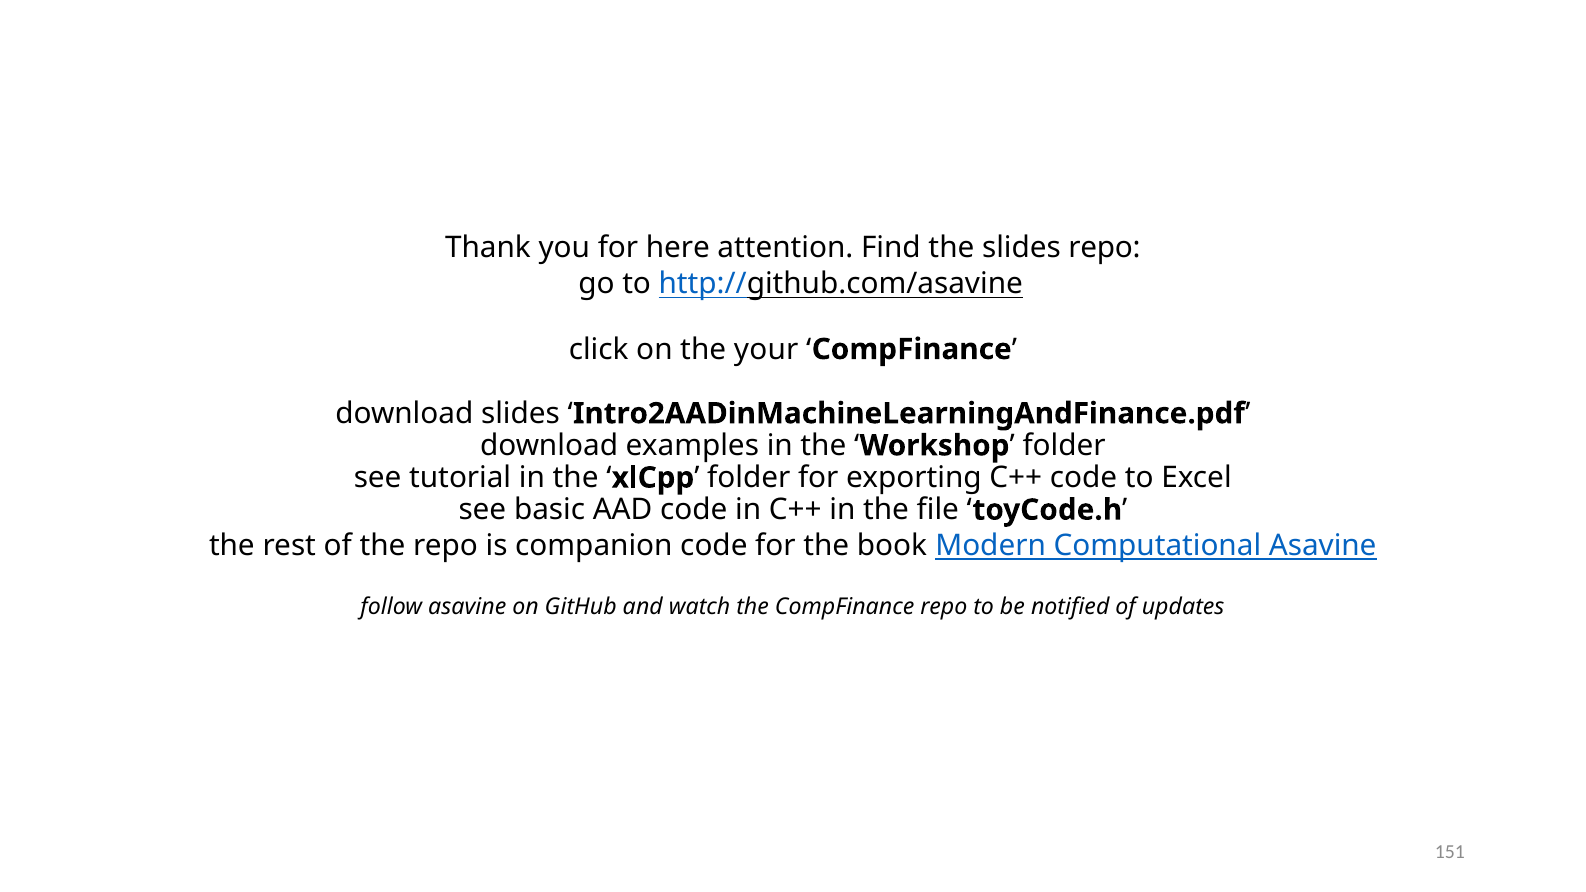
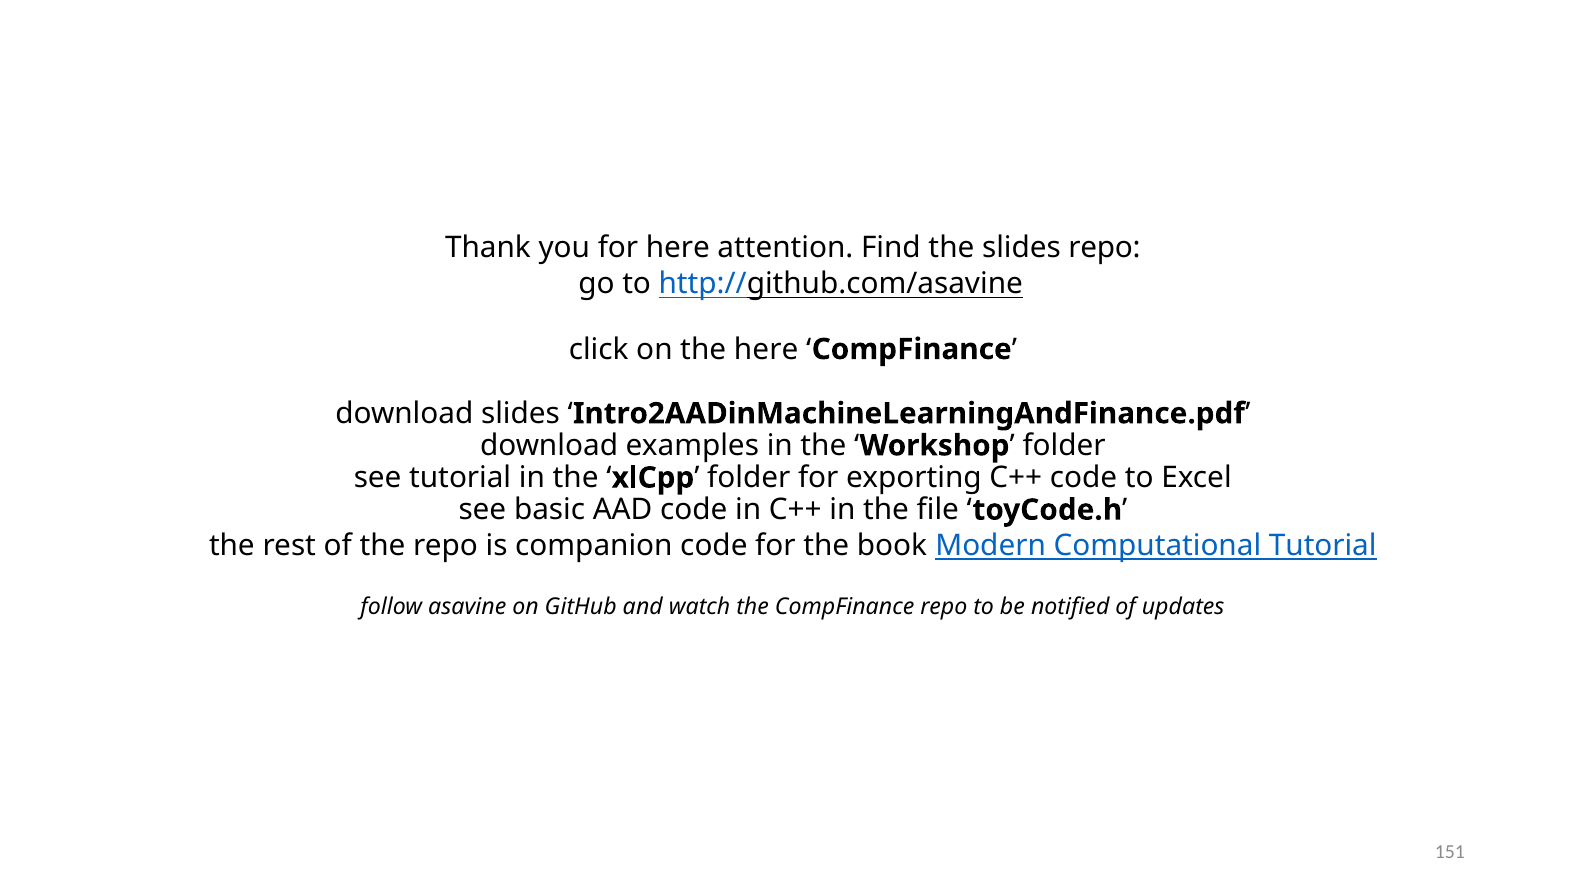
the your: your -> here (766, 349)
Computational Asavine: Asavine -> Tutorial (1323, 545)
